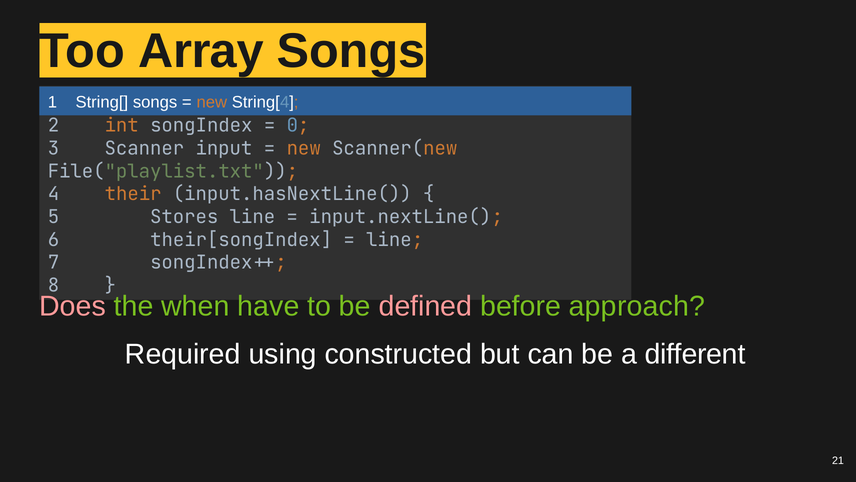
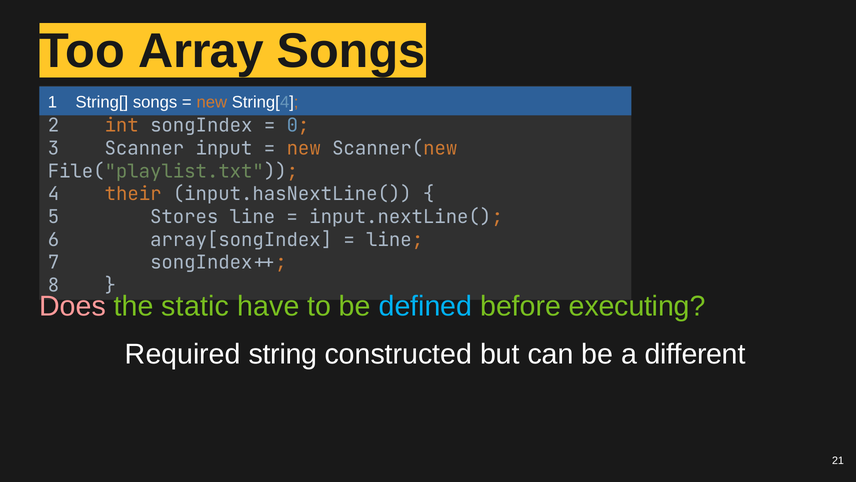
their[songIndex: their[songIndex -> array[songIndex (241, 240)
when: when -> static (195, 306)
defined colour: pink -> light blue (425, 306)
approach: approach -> executing (637, 306)
using: using -> string (283, 354)
